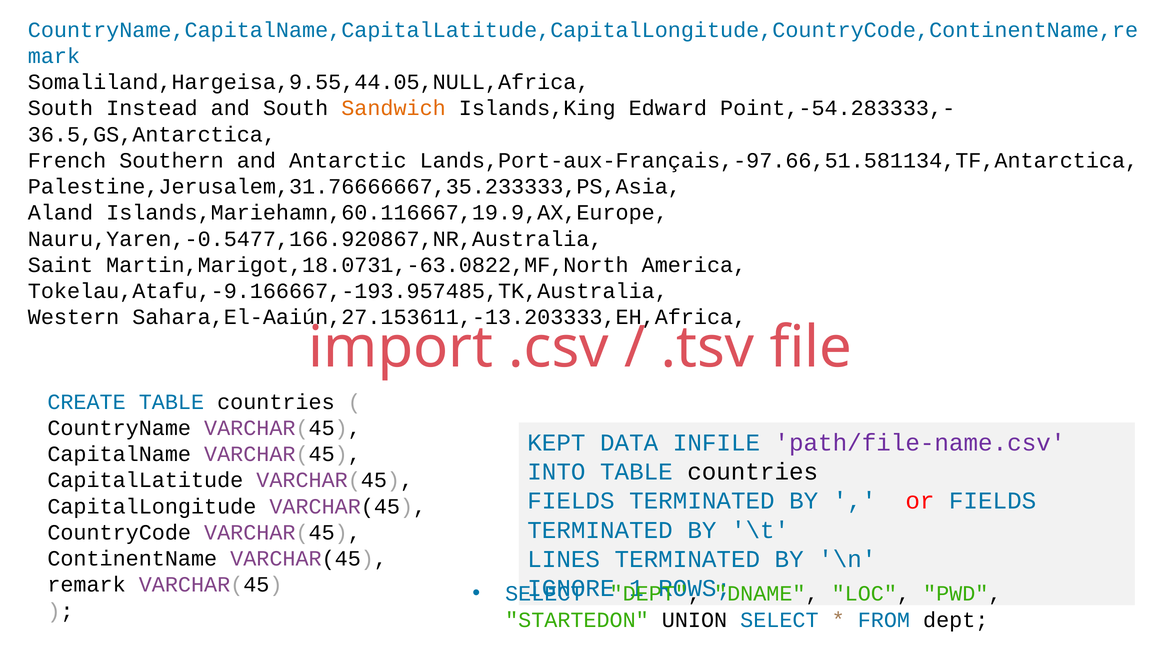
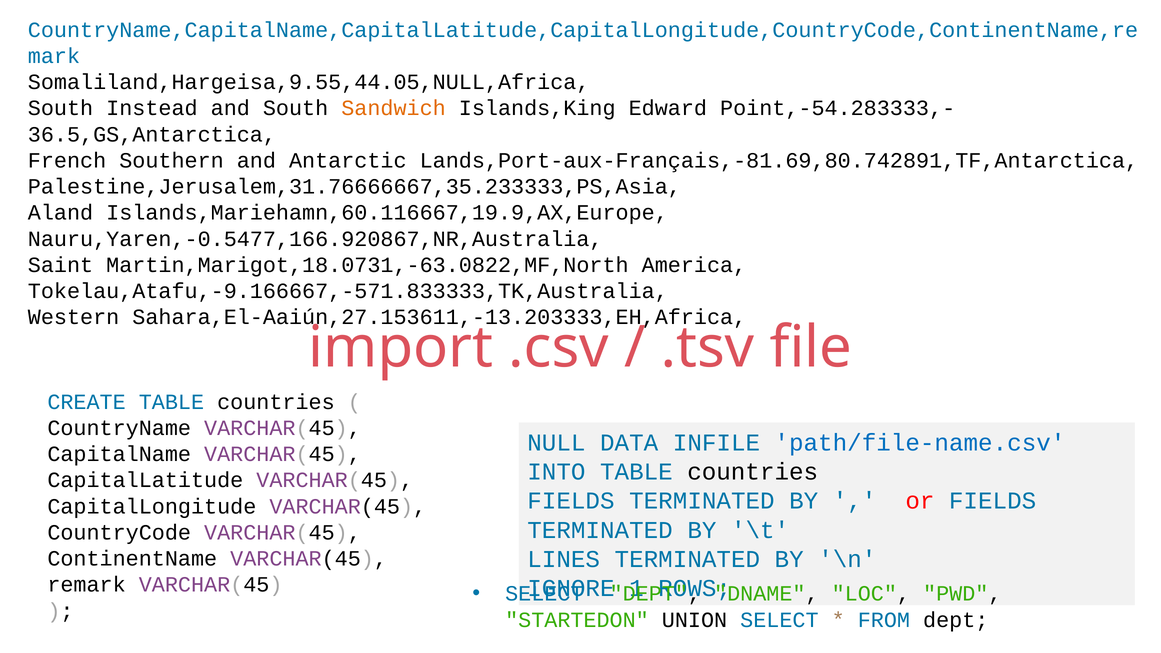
Lands,Port-aux-Français,-97.66,51.581134,TF,Antarctica: Lands,Port-aux-Français,-97.66,51.581134,TF,Antarctica -> Lands,Port-aux-Français,-81.69,80.742891,TF,Antarctica (779, 161)
Tokelau,Atafu,-9.166667,-193.957485,TK,Australia: Tokelau,Atafu,-9.166667,-193.957485,TK,Australia -> Tokelau,Atafu,-9.166667,-571.833333,TK,Australia (348, 291)
KEPT: KEPT -> NULL (556, 443)
path/file-name.csv colour: purple -> blue (920, 443)
